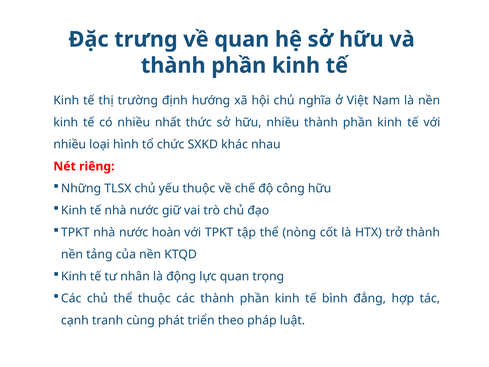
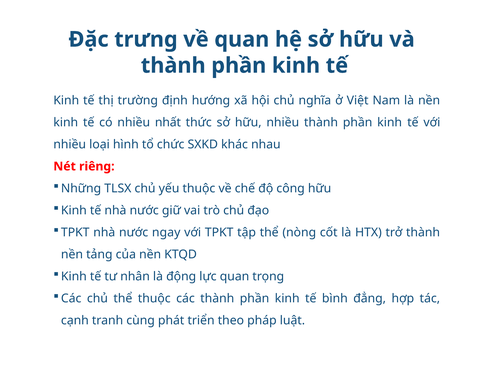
hoàn: hoàn -> ngay (166, 232)
